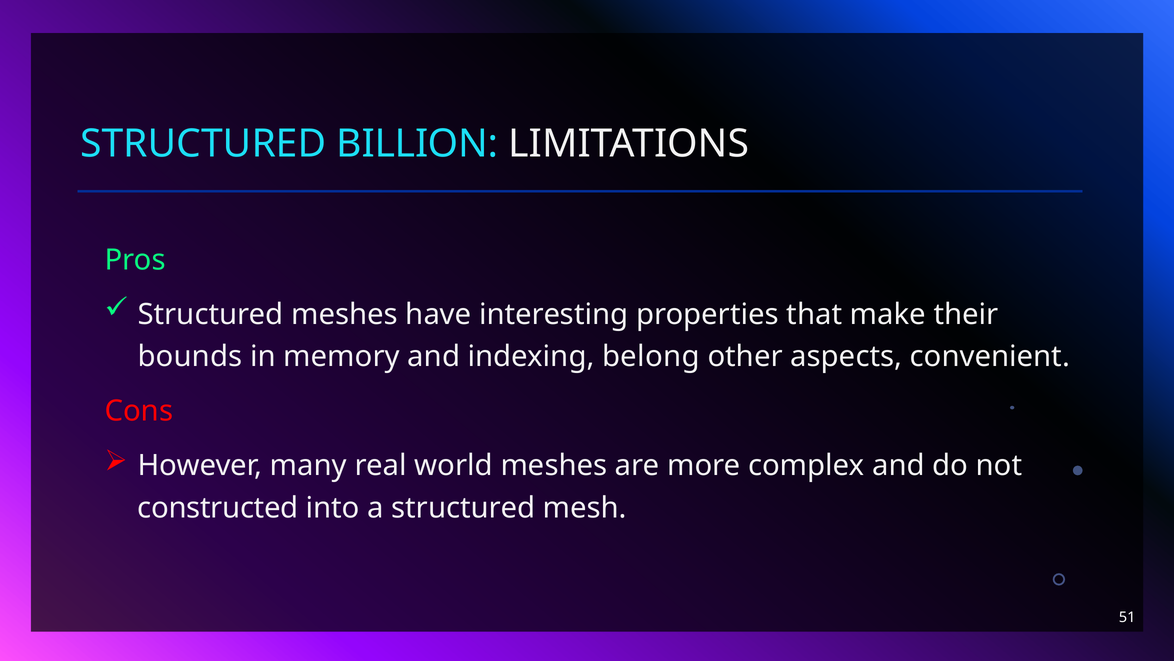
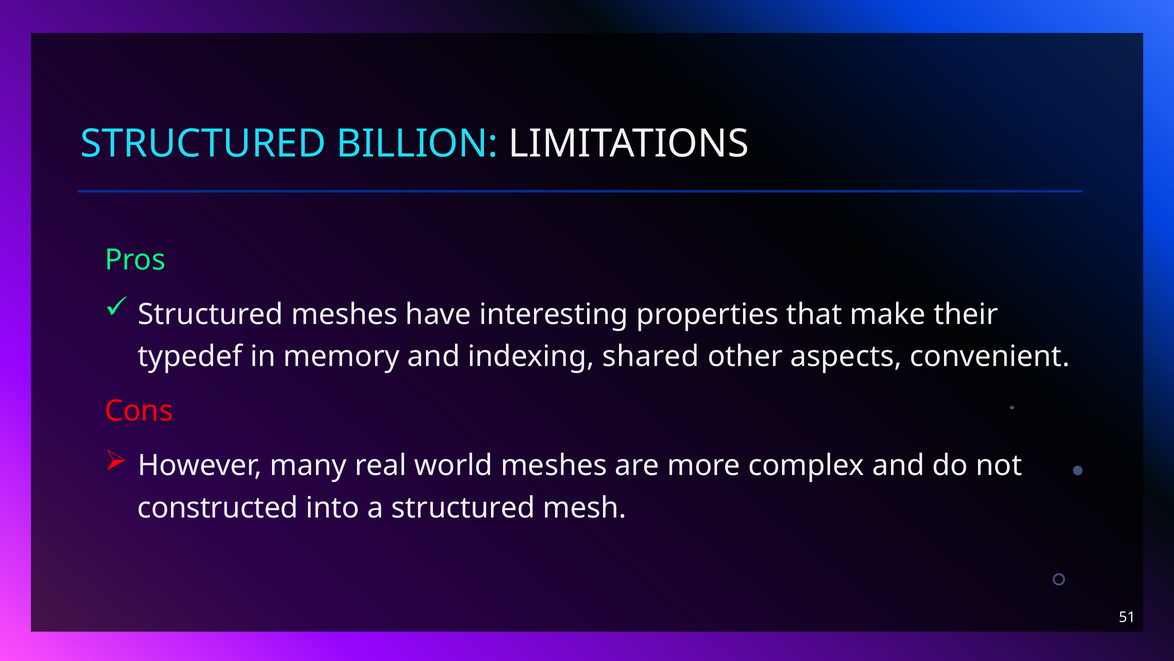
bounds: bounds -> typedef (190, 356)
belong: belong -> shared (651, 356)
